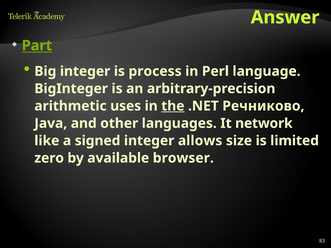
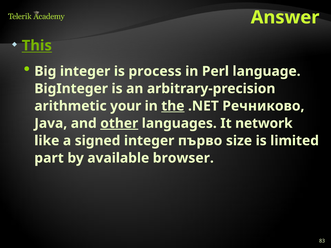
Part: Part -> This (37, 46)
uses: uses -> your (126, 106)
other underline: none -> present (119, 123)
allows: allows -> първо (200, 141)
zero: zero -> part (49, 158)
